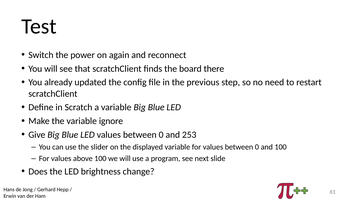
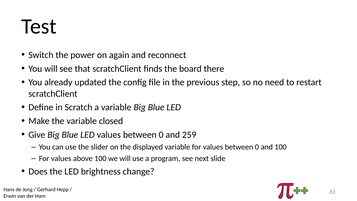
ignore: ignore -> closed (111, 121)
253: 253 -> 259 (189, 135)
